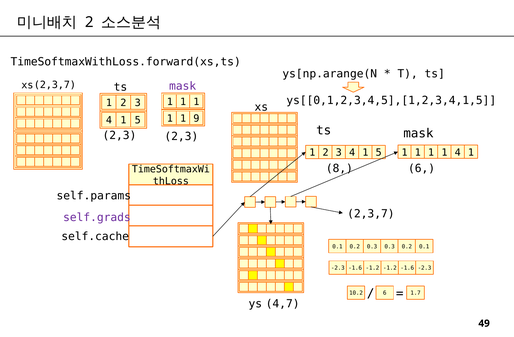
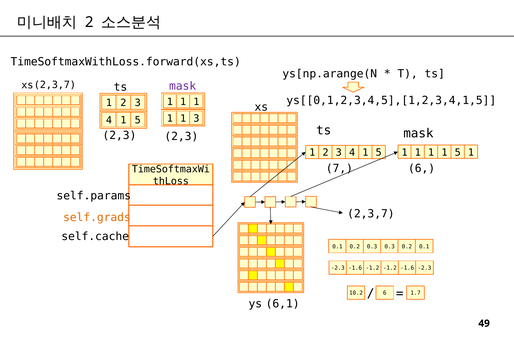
1 9: 9 -> 3 (196, 119)
5 1 4: 4 -> 5 (458, 153)
8: 8 -> 7 (339, 169)
self.grads colour: purple -> orange (97, 218)
4,7: 4,7 -> 6,1 (283, 304)
